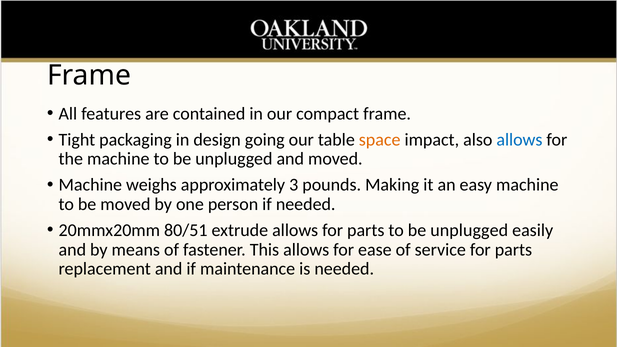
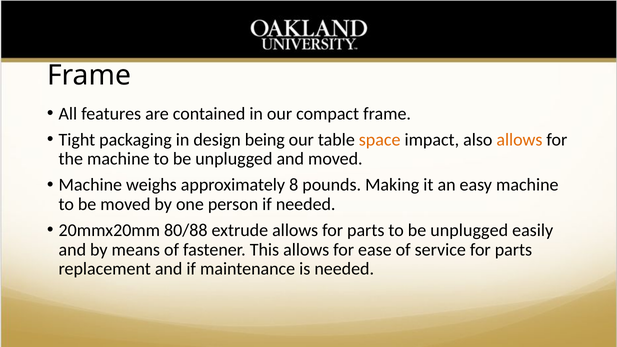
going: going -> being (265, 140)
allows colour: blue -> orange (519, 140)
3: 3 -> 8 (294, 185)
80/51: 80/51 -> 80/88 (186, 230)
